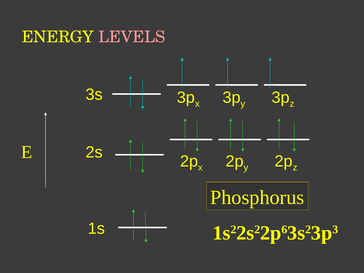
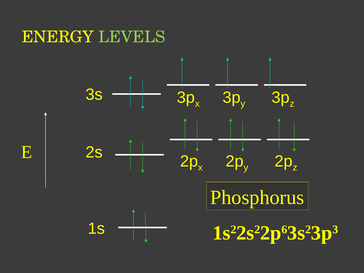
LEVELS colour: pink -> light green (132, 37)
